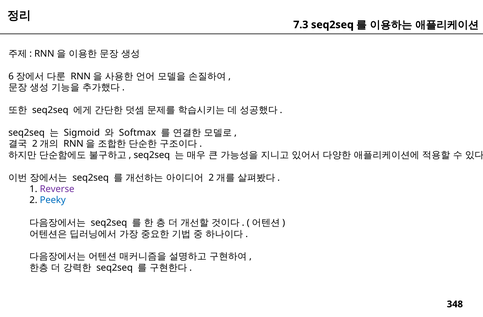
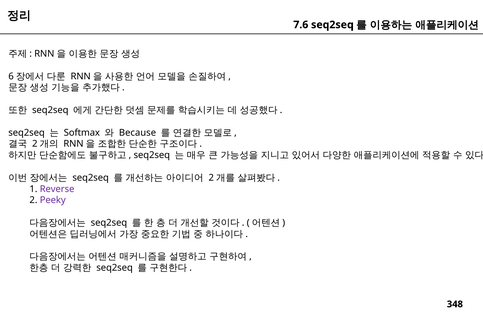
7.3: 7.3 -> 7.6 (301, 25)
Sigmoid: Sigmoid -> Softmax (82, 133)
Softmax: Softmax -> Because (137, 133)
Peeky colour: blue -> purple (53, 200)
